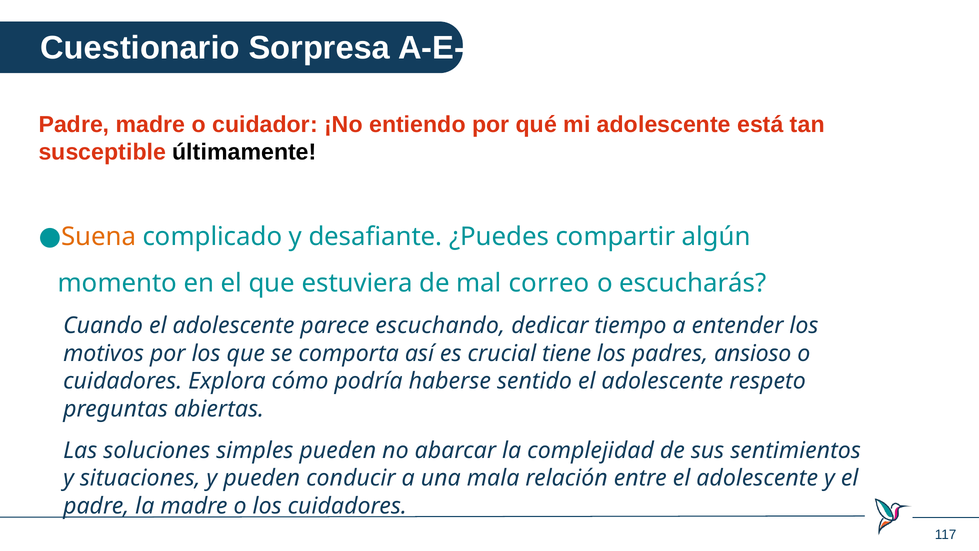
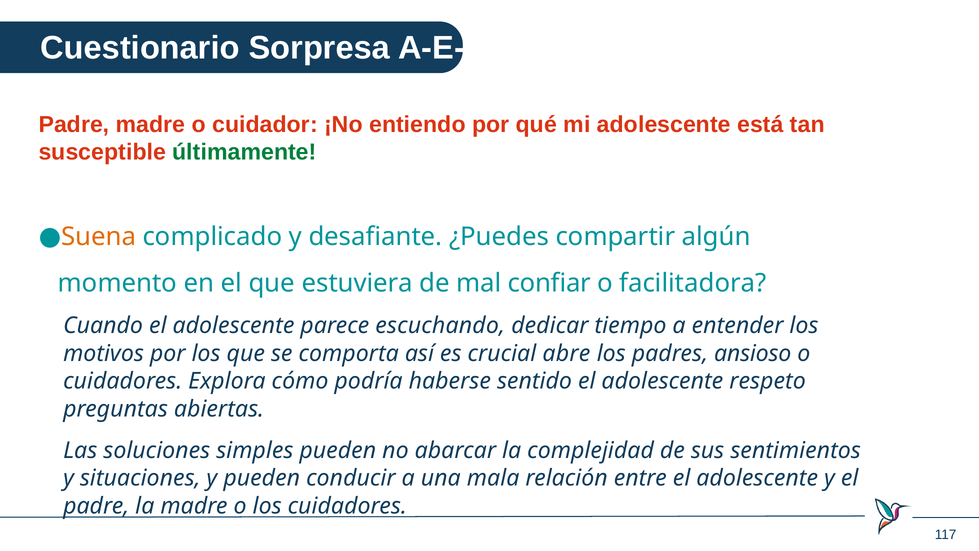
últimamente colour: black -> green (244, 152)
correo: correo -> confiar (549, 283)
escucharás: escucharás -> facilitadora (693, 283)
tiene: tiene -> abre (566, 353)
